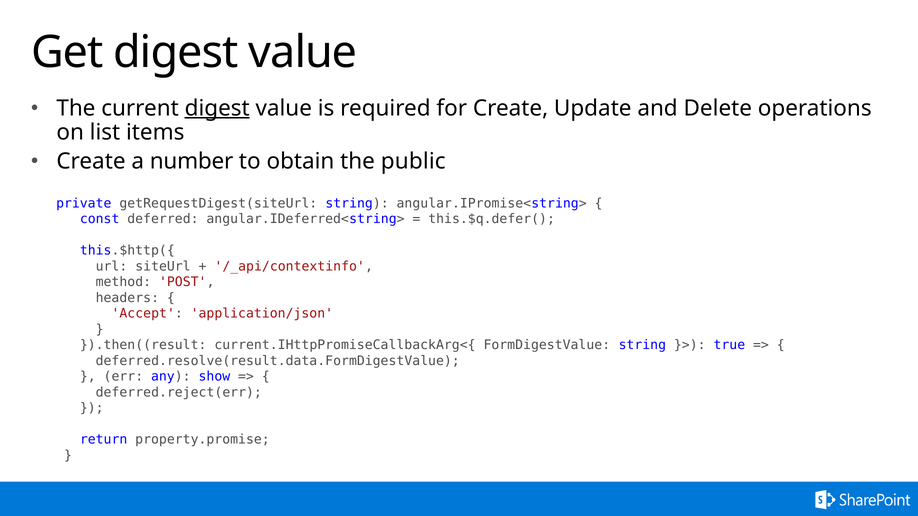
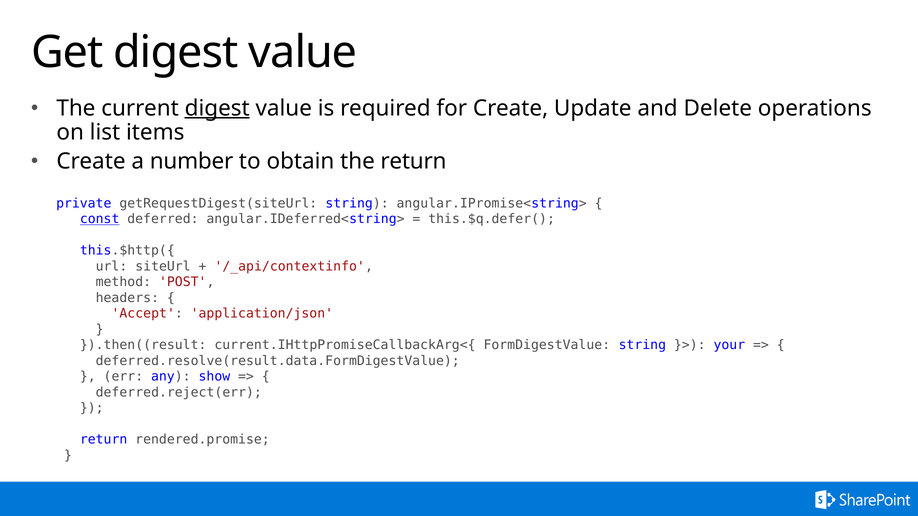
the public: public -> return (413, 161)
const underline: none -> present (100, 219)
true: true -> your (729, 345)
property.promise: property.promise -> rendered.promise (202, 440)
